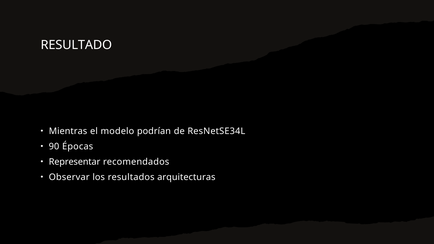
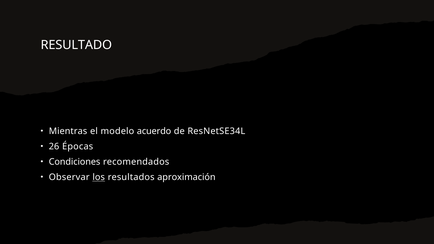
podrían: podrían -> acuerdo (154, 131)
90: 90 -> 26 (54, 147)
Representar: Representar -> Condiciones (75, 162)
los underline: none -> present (99, 177)
arquitecturas: arquitecturas -> aproximación (186, 177)
